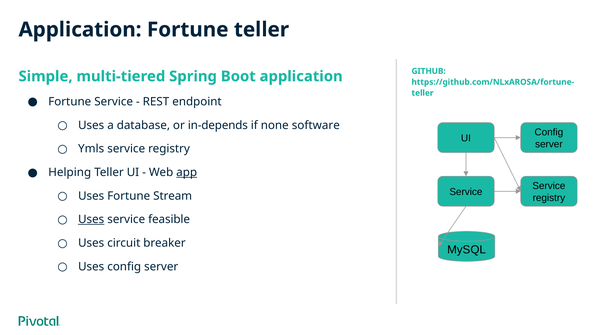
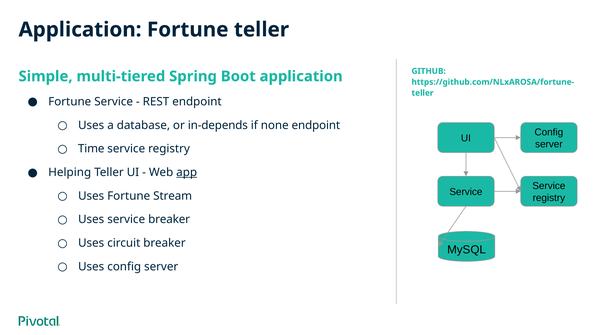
none software: software -> endpoint (316, 125)
Ymls: Ymls -> Time (91, 149)
Uses underline: present -> none (91, 220)
service feasible: feasible -> breaker (169, 220)
